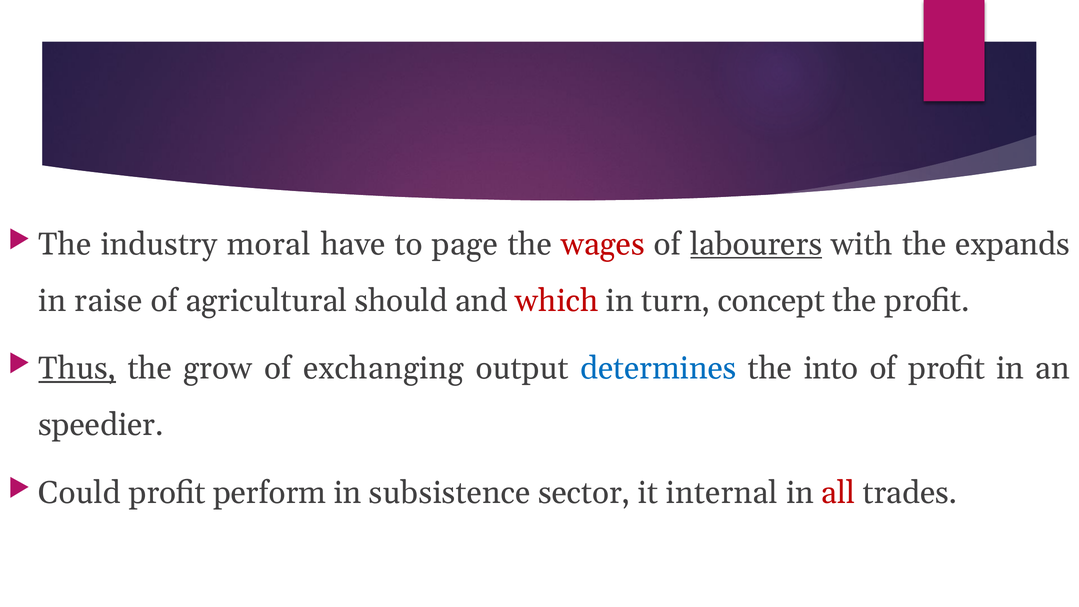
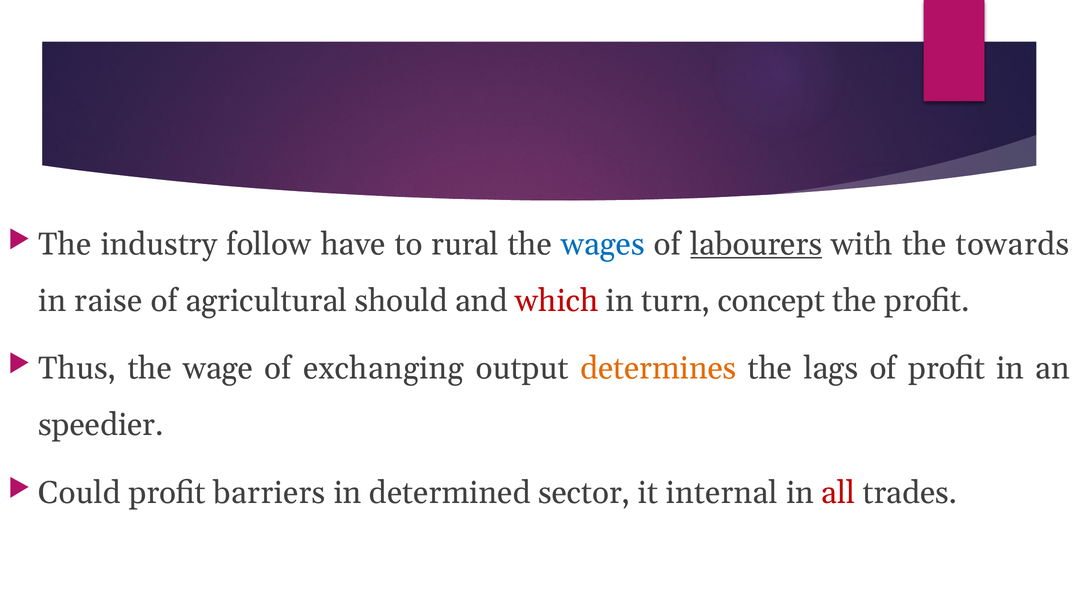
moral: moral -> follow (269, 244)
page: page -> rural (465, 244)
wages colour: red -> blue (603, 244)
expands: expands -> towards (1013, 244)
Thus underline: present -> none (77, 369)
grow: grow -> wage (218, 369)
determines colour: blue -> orange (658, 369)
into: into -> lags (831, 369)
perform: perform -> barriers (269, 493)
subsistence: subsistence -> determined (450, 493)
